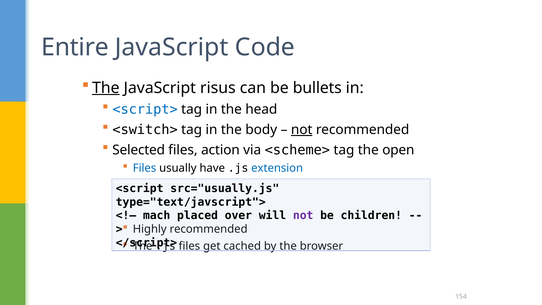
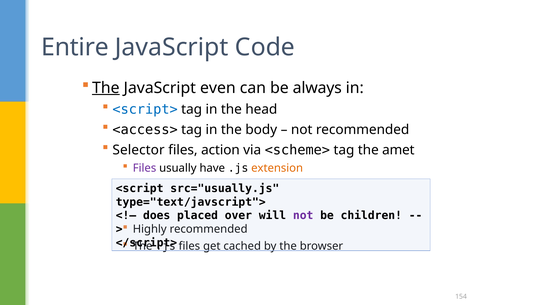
risus: risus -> even (218, 88)
bullets: bullets -> always (317, 88)
<switch>: <switch> -> <access> (145, 130)
not underline: present -> none (302, 130)
Selected: Selected -> Selector (139, 150)
open: open -> amet (398, 150)
Files colour: blue -> purple (145, 168)
extension colour: blue -> orange (277, 168)
mach: mach -> does (157, 215)
